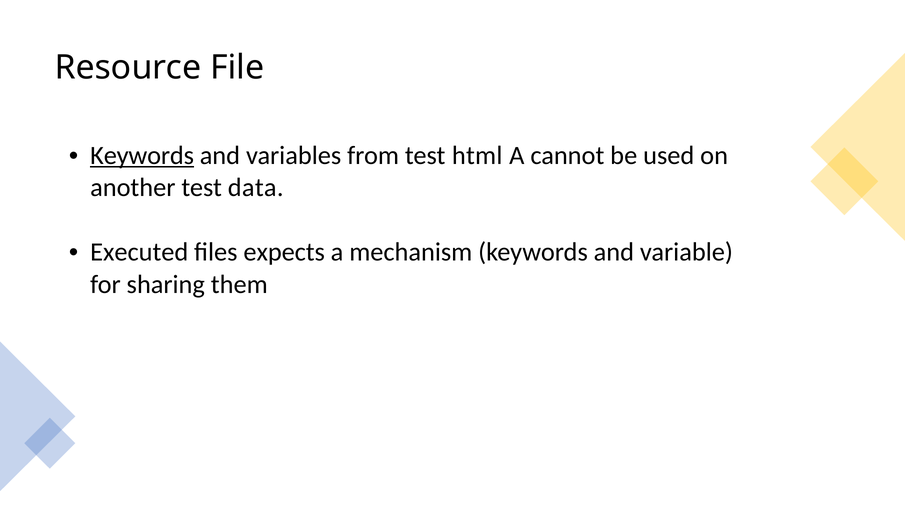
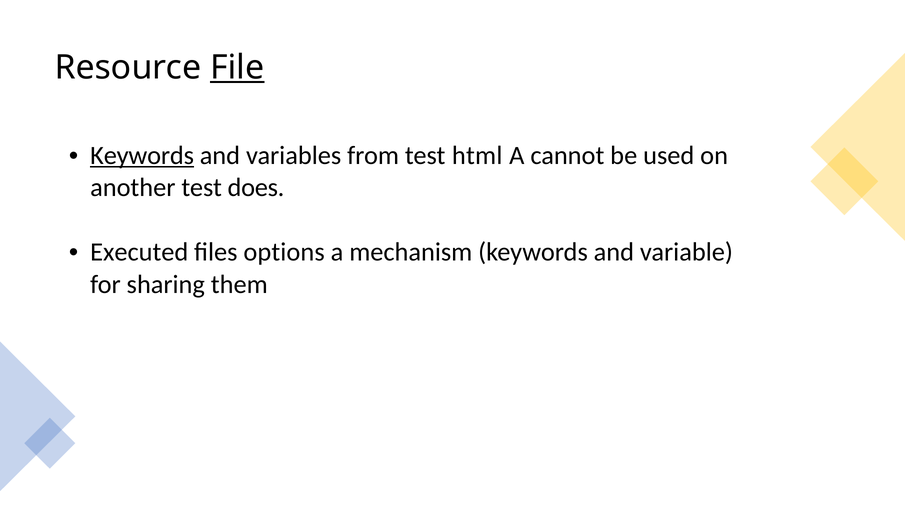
File underline: none -> present (237, 67)
data: data -> does (256, 188)
expects: expects -> options (284, 252)
